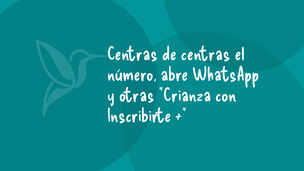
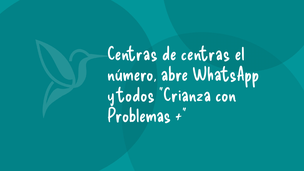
otras: otras -> todos (137, 95)
Inscribirte: Inscribirte -> Problemas (139, 116)
